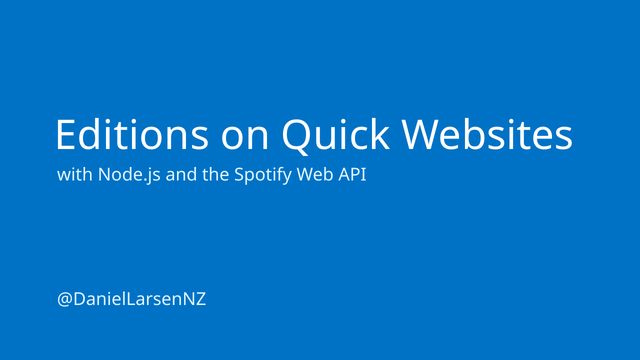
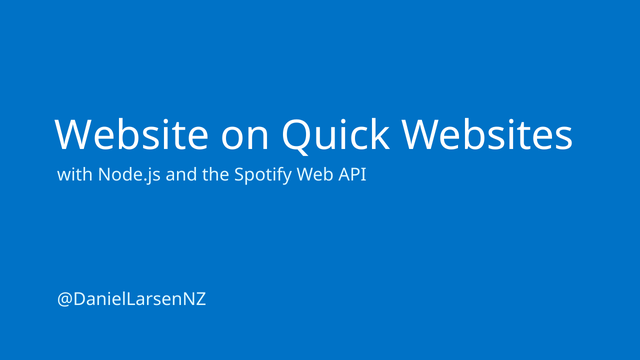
Editions: Editions -> Website (132, 136)
